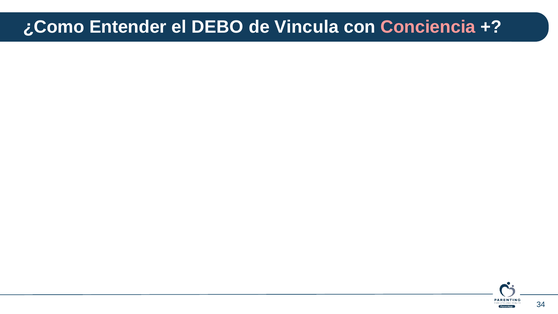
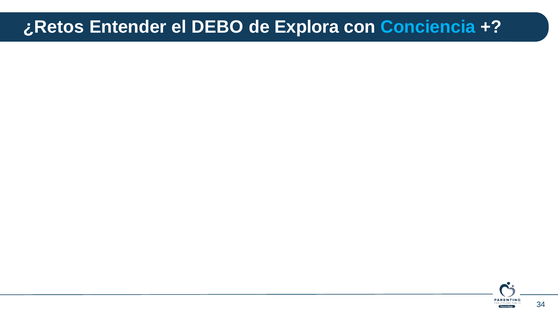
¿Como: ¿Como -> ¿Retos (54, 27)
Vincula: Vincula -> Explora (307, 27)
Conciencia colour: pink -> light blue (428, 27)
